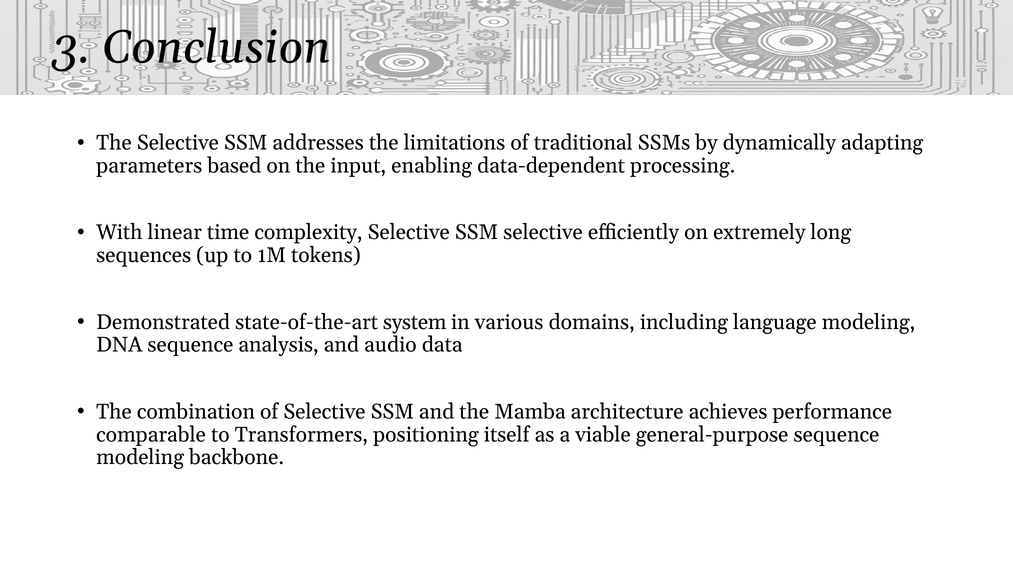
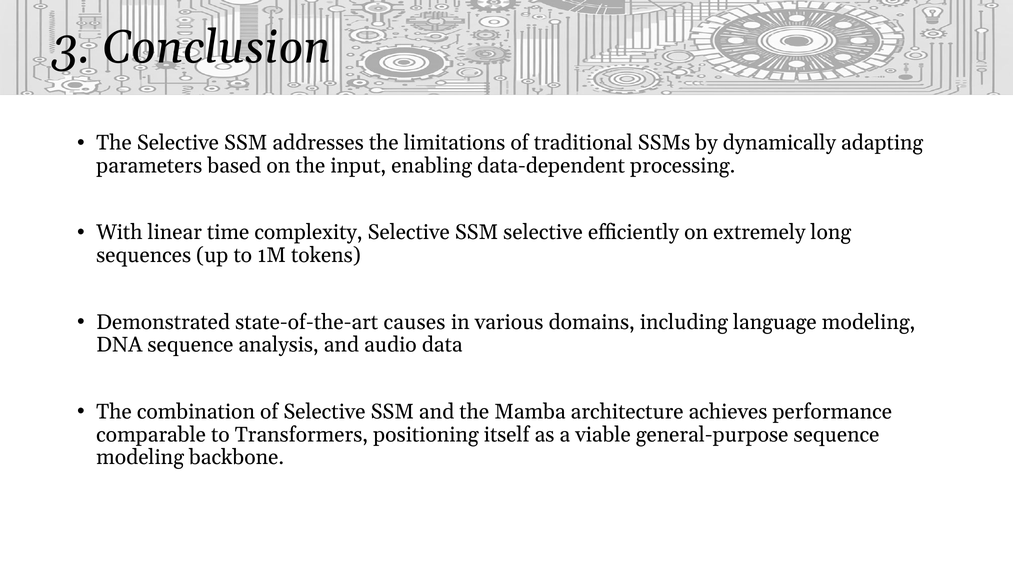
system: system -> causes (414, 322)
